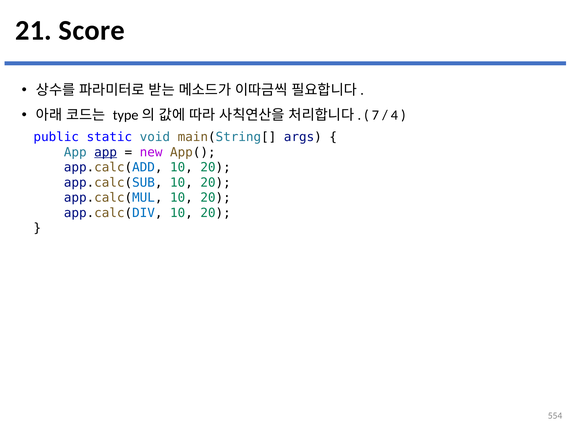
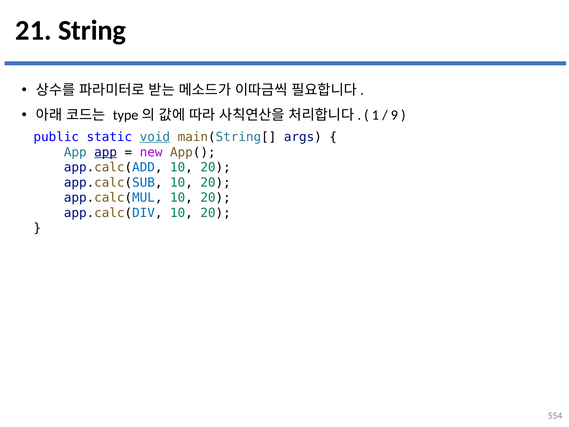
Score: Score -> String (92, 30)
7: 7 -> 1 (375, 115)
4: 4 -> 9 (394, 115)
void underline: none -> present (155, 137)
